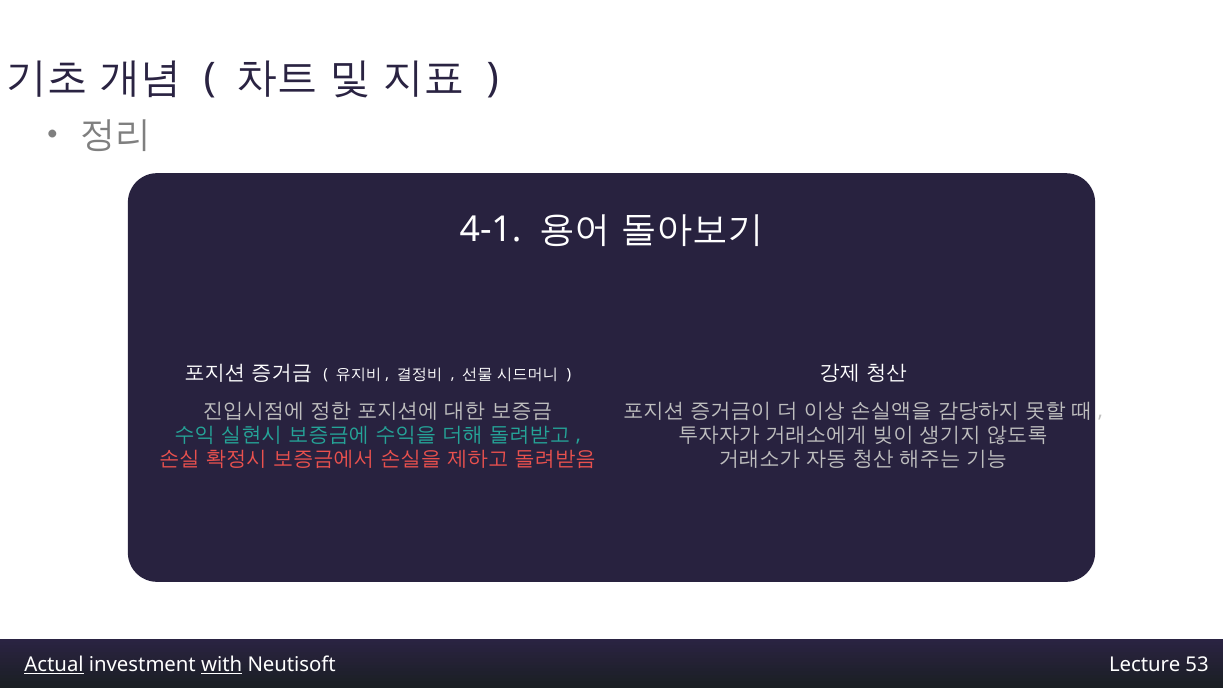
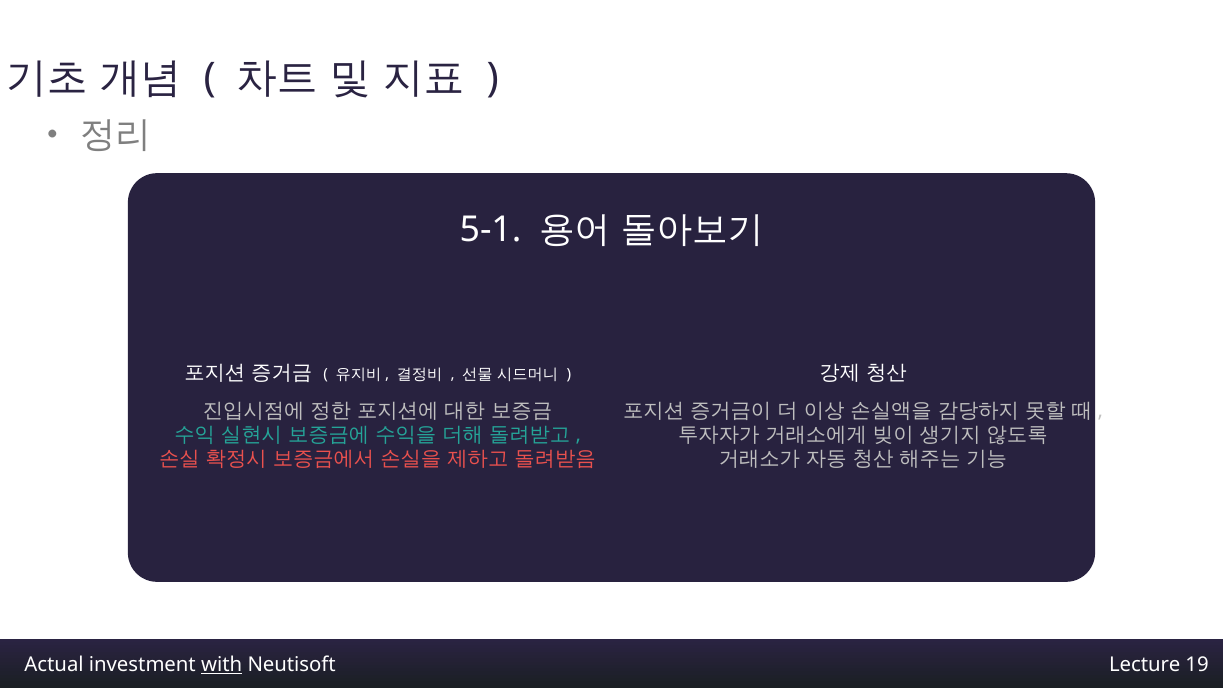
4-1: 4-1 -> 5-1 (491, 230)
Actual underline: present -> none (54, 664)
53: 53 -> 19 (1197, 664)
